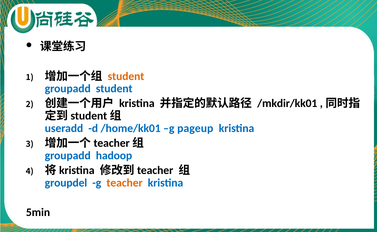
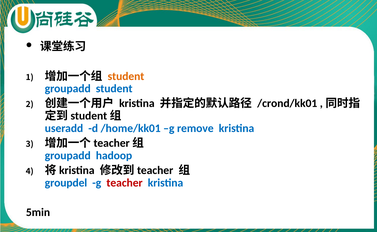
/mkdir/kk01: /mkdir/kk01 -> /crond/kk01 (287, 103)
pageup: pageup -> remove (195, 128)
teacher colour: orange -> red (125, 182)
